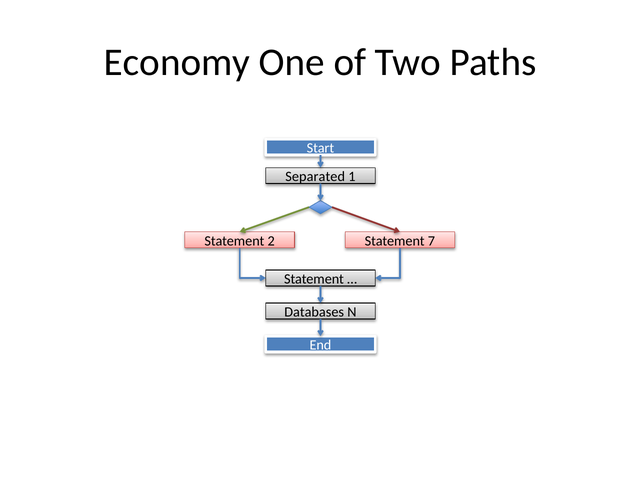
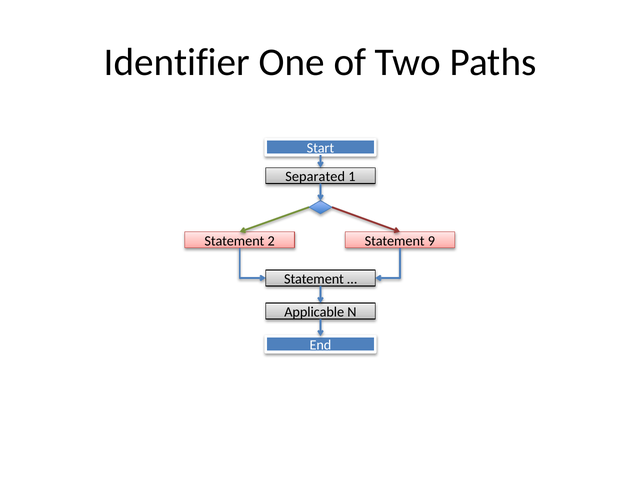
Economy: Economy -> Identifier (177, 62)
7: 7 -> 9 (431, 241)
Databases: Databases -> Applicable (314, 312)
